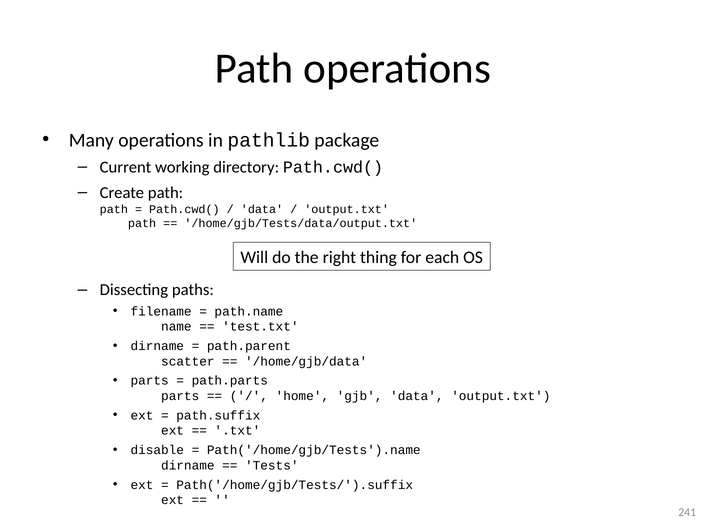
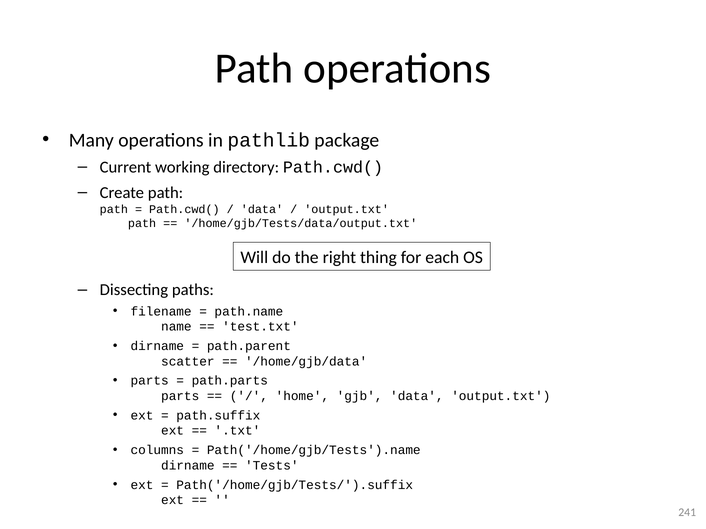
disable: disable -> columns (157, 451)
